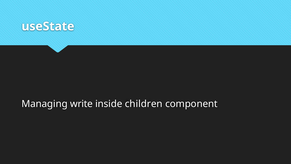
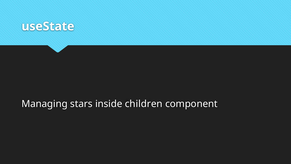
write: write -> stars (81, 104)
